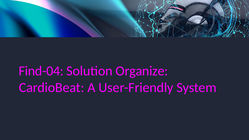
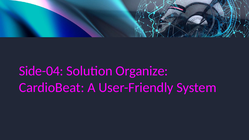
Find-04: Find-04 -> Side-04 (41, 71)
